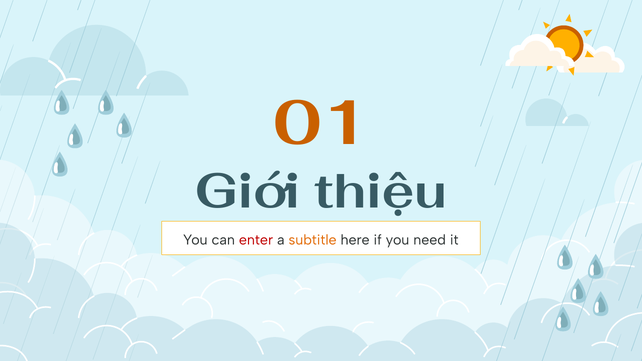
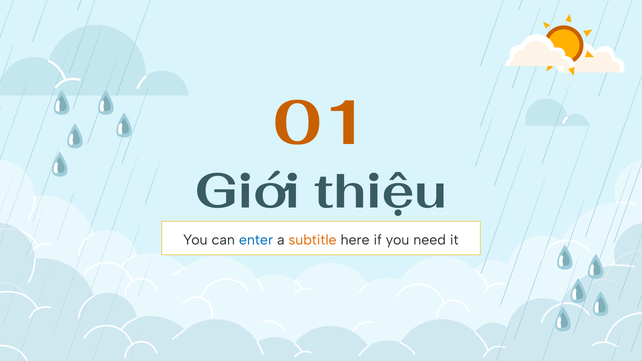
enter colour: red -> blue (256, 240)
